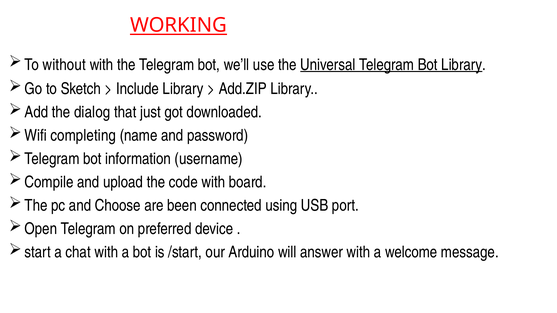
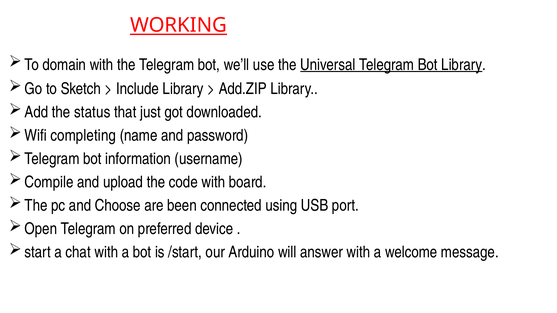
without: without -> domain (64, 65)
dialog: dialog -> status (92, 112)
